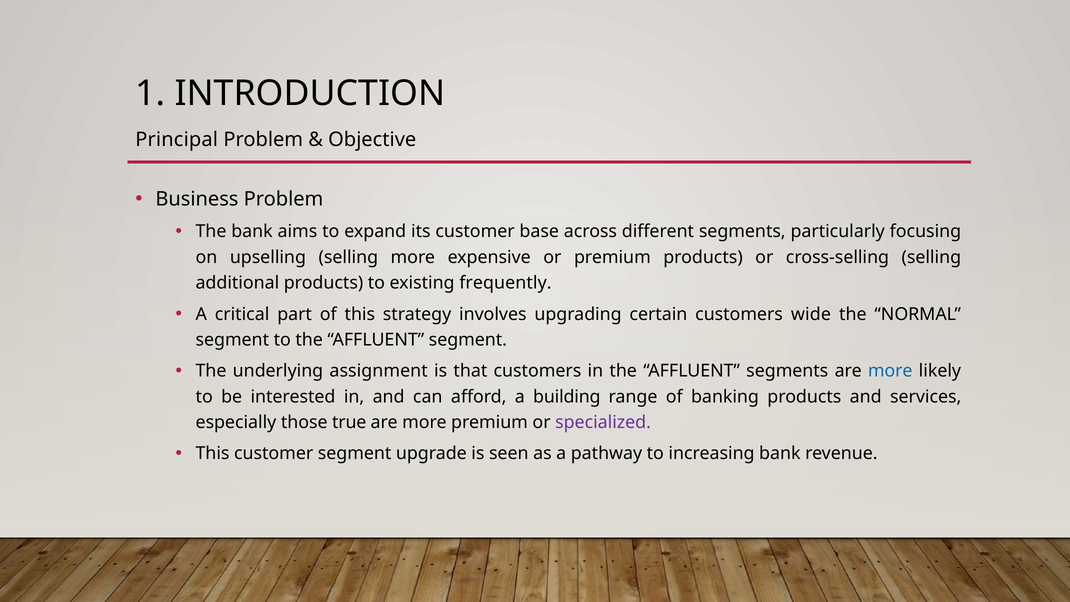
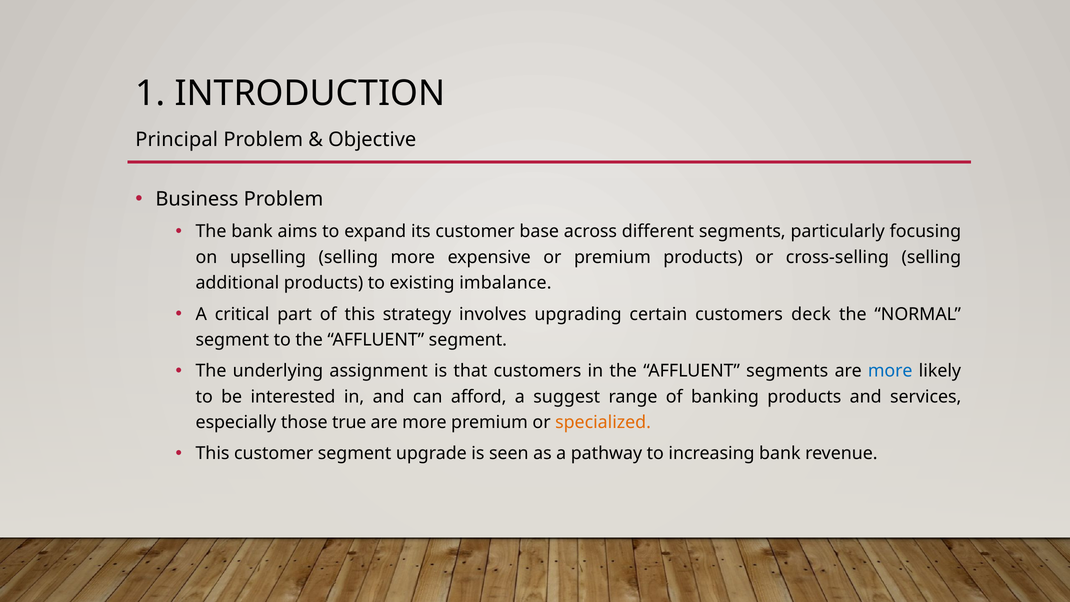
frequently: frequently -> imbalance (505, 283)
wide: wide -> deck (811, 314)
building: building -> suggest (567, 397)
specialized colour: purple -> orange (603, 422)
